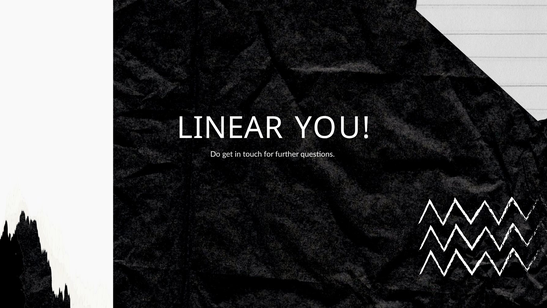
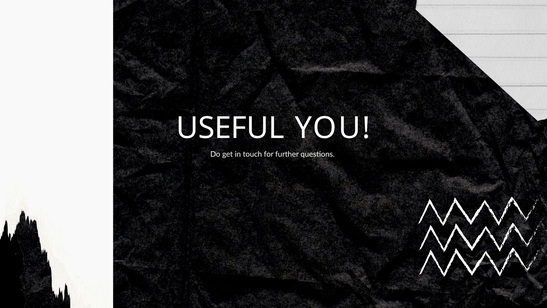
LINEAR: LINEAR -> USEFUL (230, 128)
